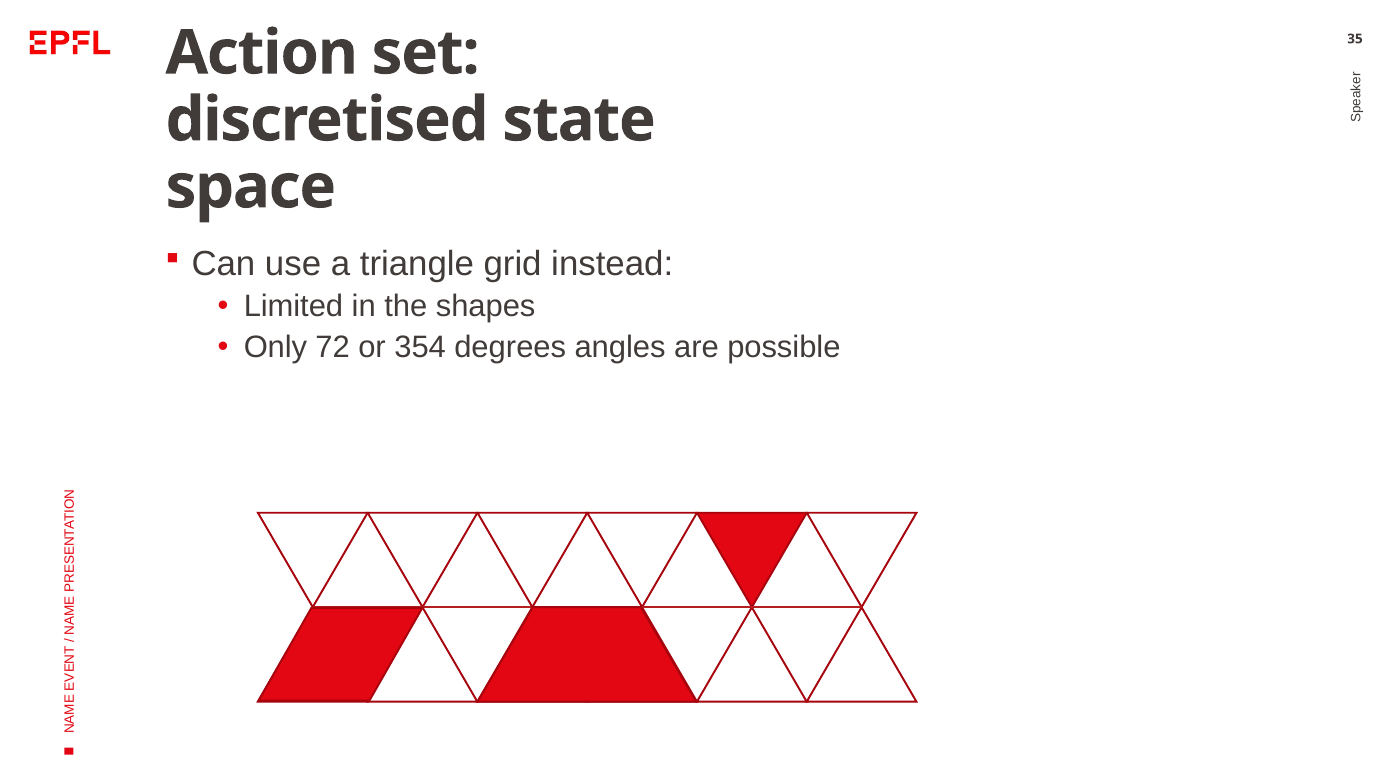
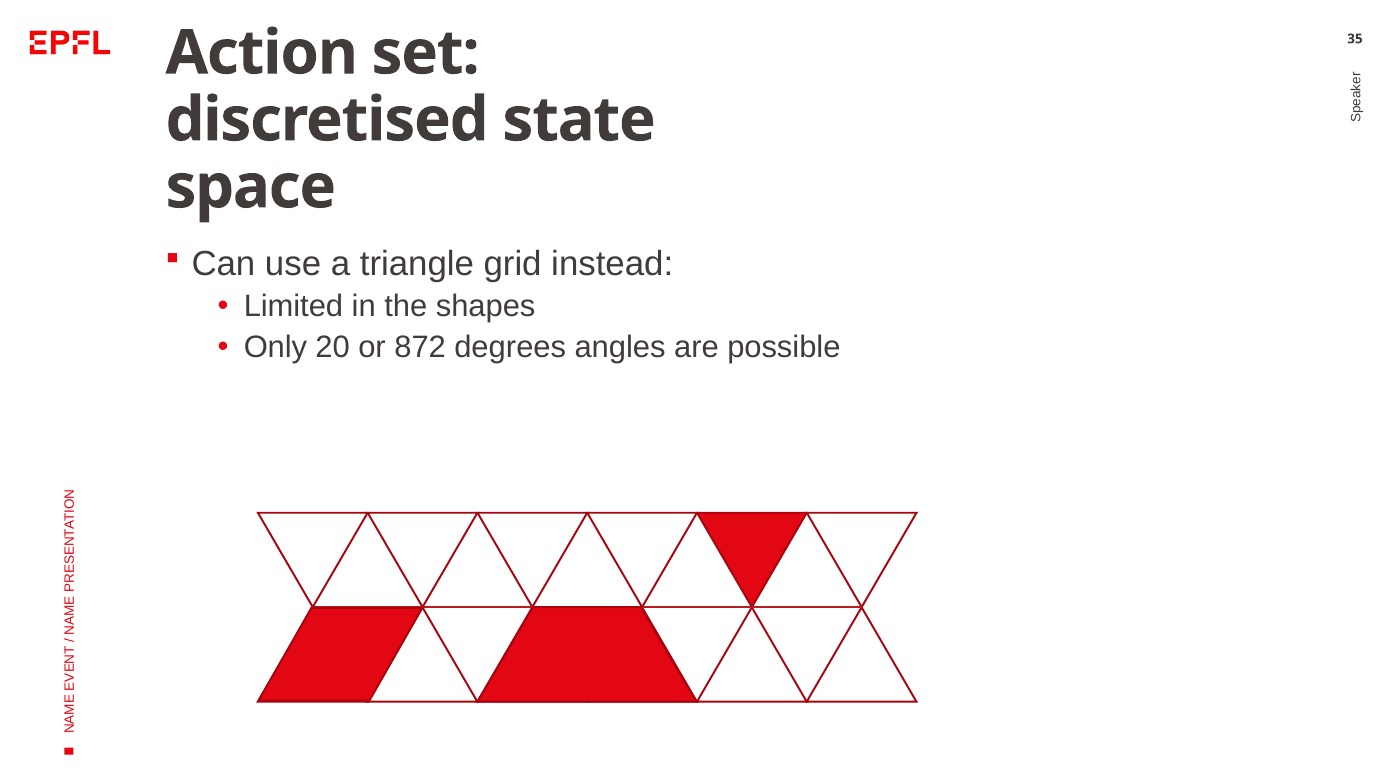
72: 72 -> 20 (333, 347)
354: 354 -> 872 (420, 347)
